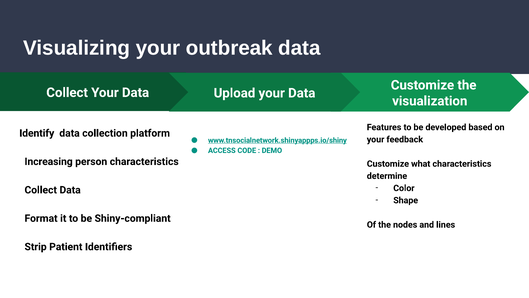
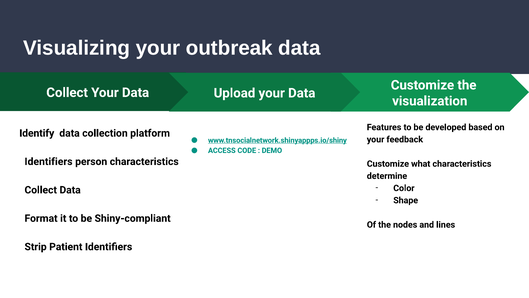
Increasing: Increasing -> Identifiers (49, 161)
